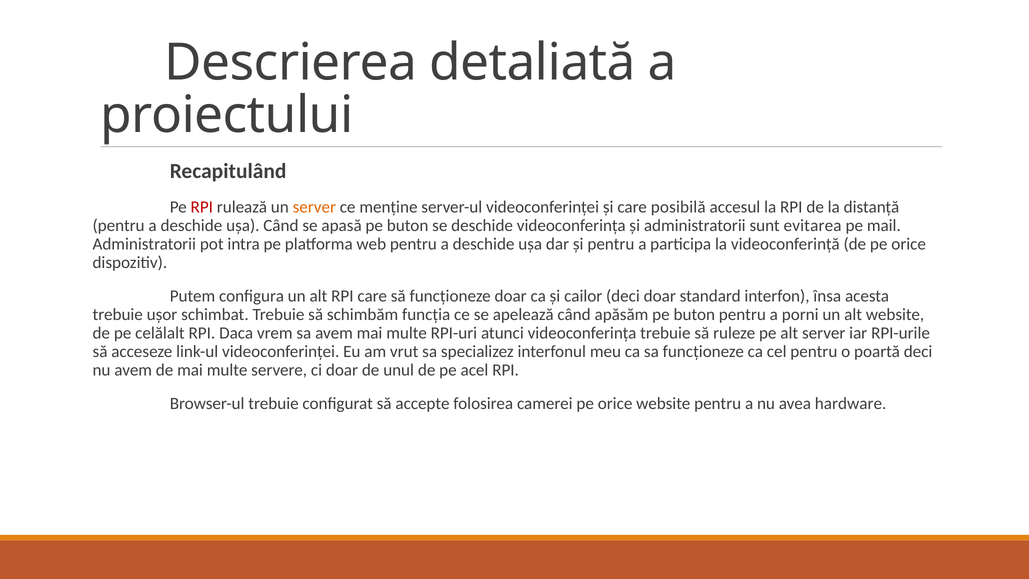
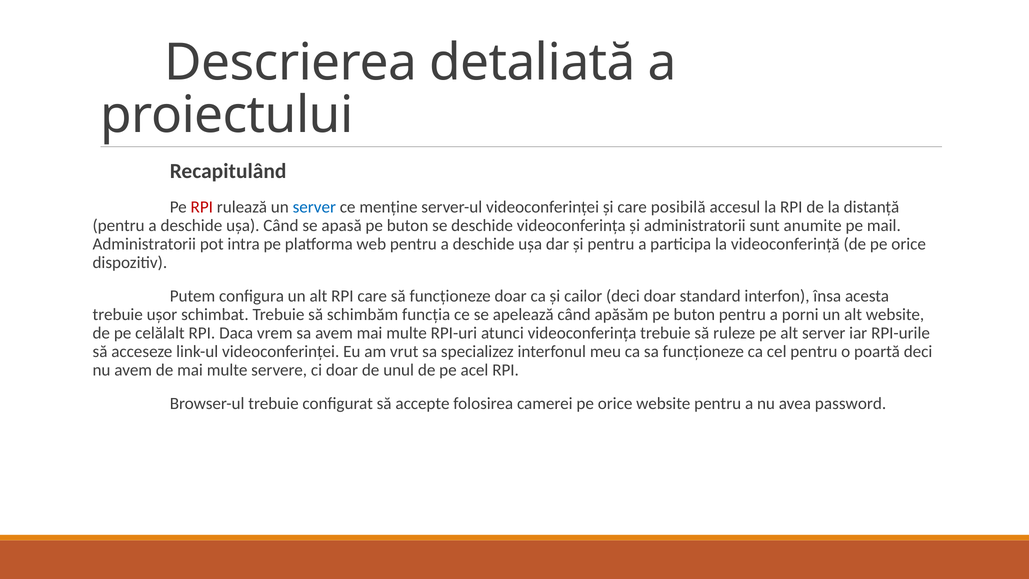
server colour: orange -> blue (314, 207)
evitarea: evitarea -> anumite (813, 225)
hardware: hardware -> password (851, 403)
